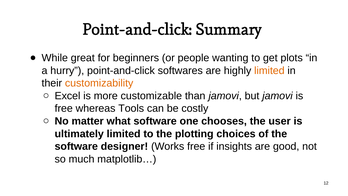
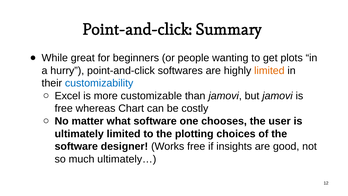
customizability colour: orange -> blue (99, 83)
Tools: Tools -> Chart (131, 108)
matplotlib…: matplotlib… -> ultimately… (127, 159)
